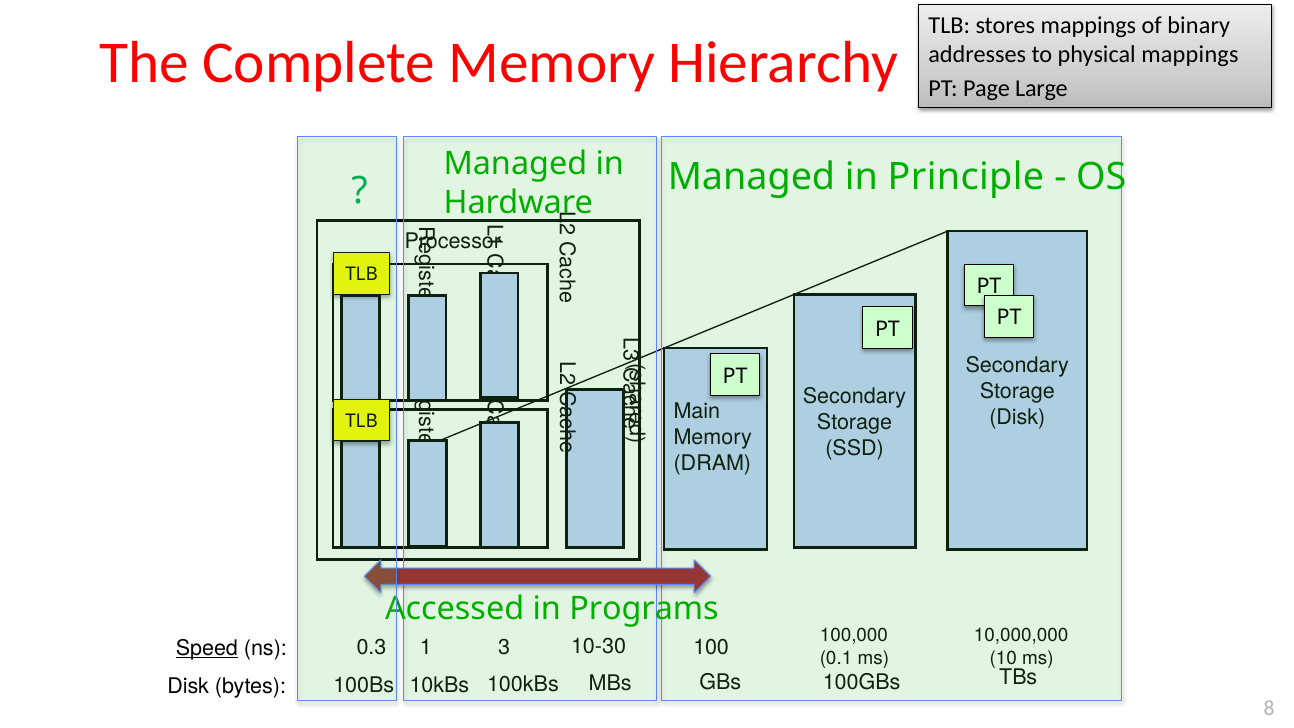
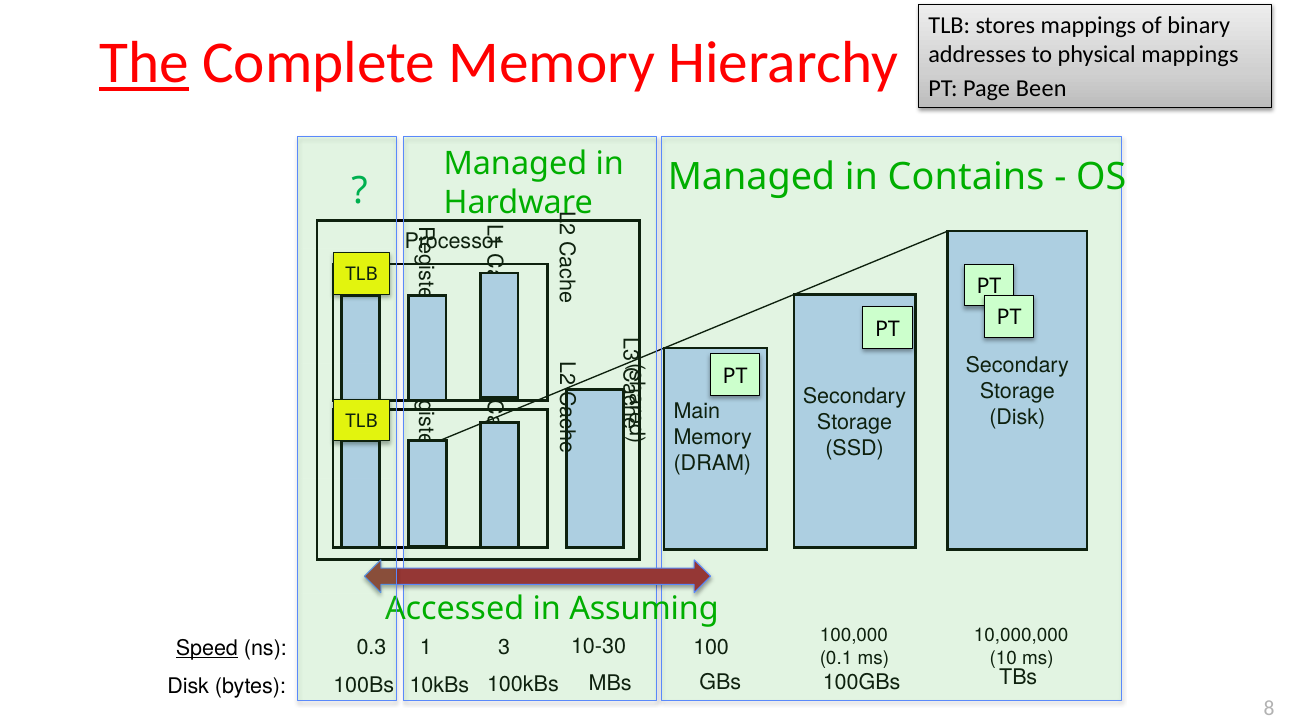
The underline: none -> present (144, 63)
Large: Large -> Been (1041, 89)
Principle: Principle -> Contains (966, 177)
Programs: Programs -> Assuming (644, 609)
